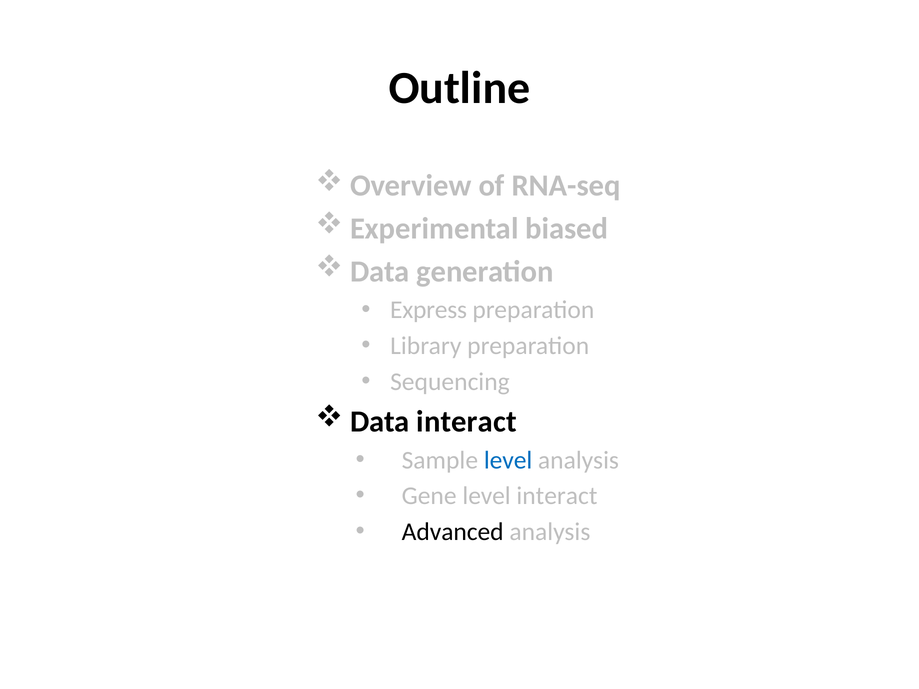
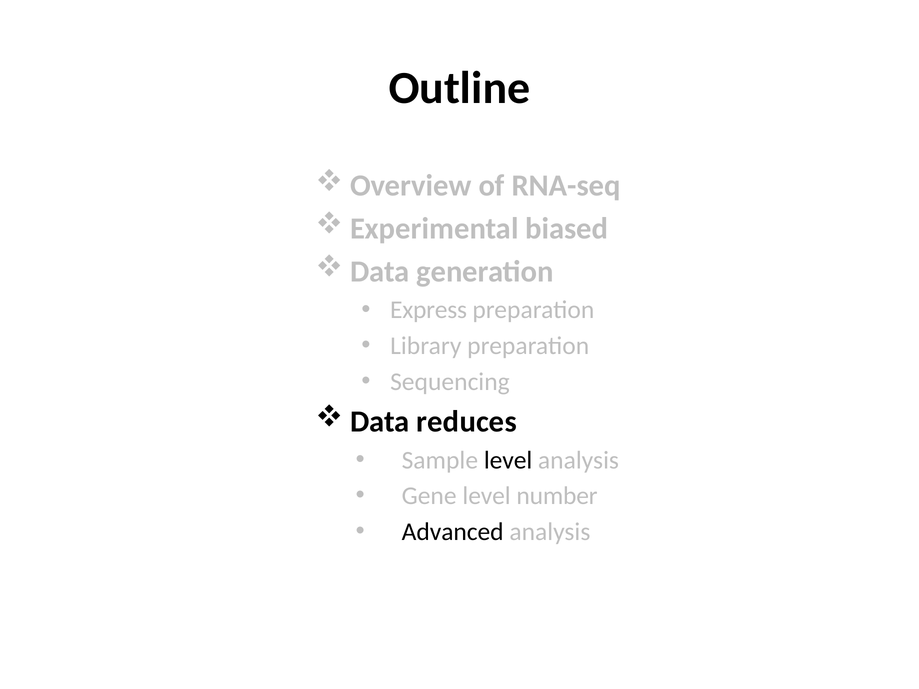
Data interact: interact -> reduces (467, 422)
level colour: blue -> black (508, 460)
level interact: interact -> number (557, 496)
